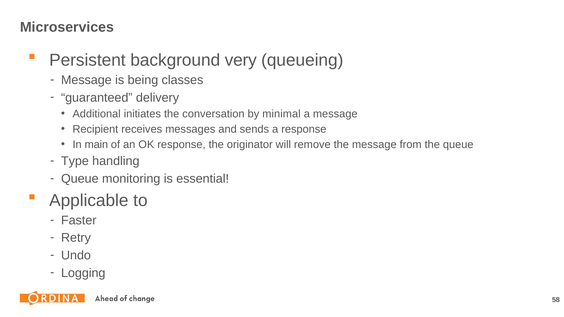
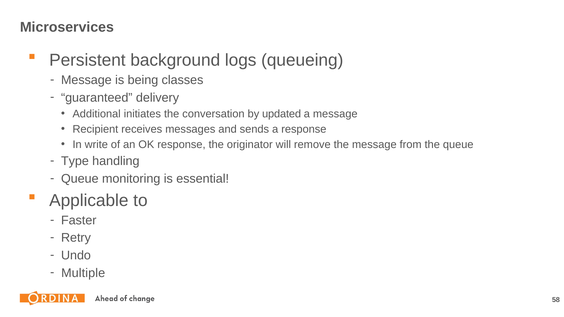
very: very -> logs (241, 60)
minimal: minimal -> updated (282, 114)
main: main -> write (96, 145)
Logging: Logging -> Multiple (83, 273)
